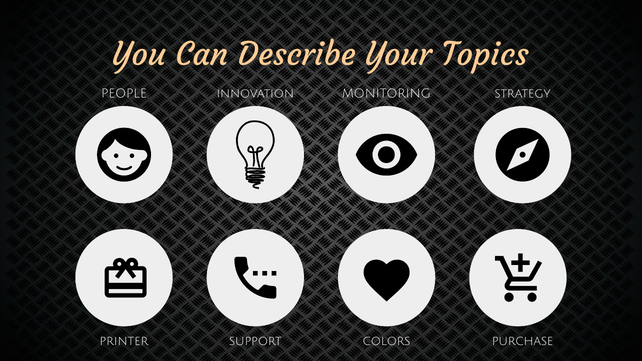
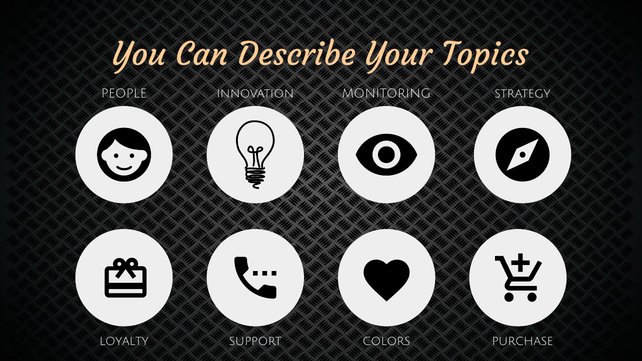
printer: printer -> loyalty (124, 341)
